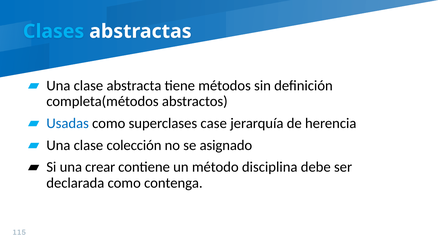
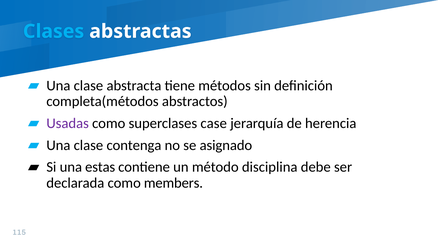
Usadas colour: blue -> purple (68, 123)
colección: colección -> contenga (134, 145)
crear: crear -> estas (100, 167)
contenga: contenga -> members (173, 183)
